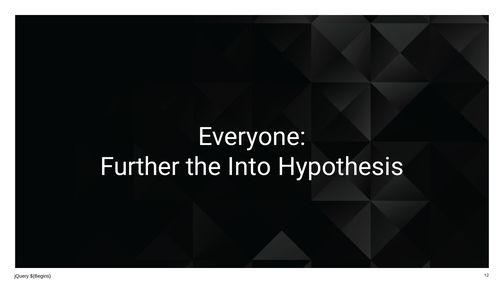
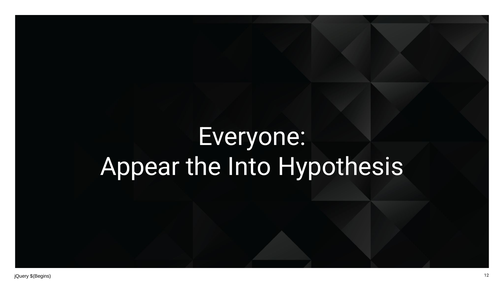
Further: Further -> Appear (140, 167)
